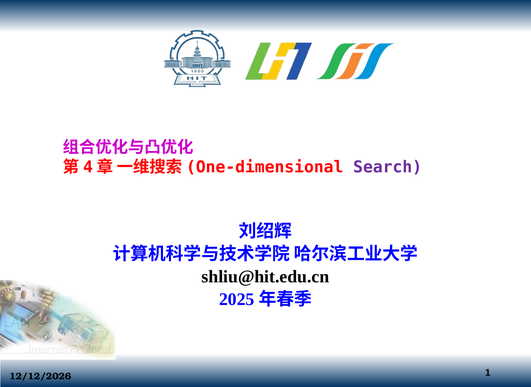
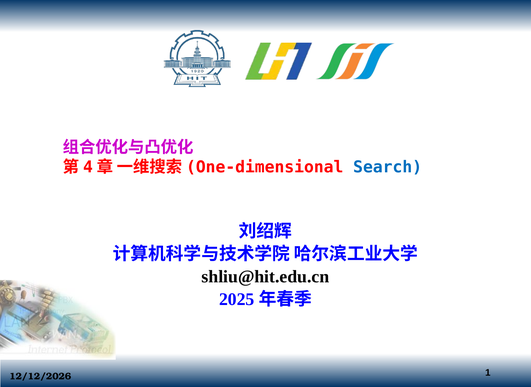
Search colour: purple -> blue (388, 167)
